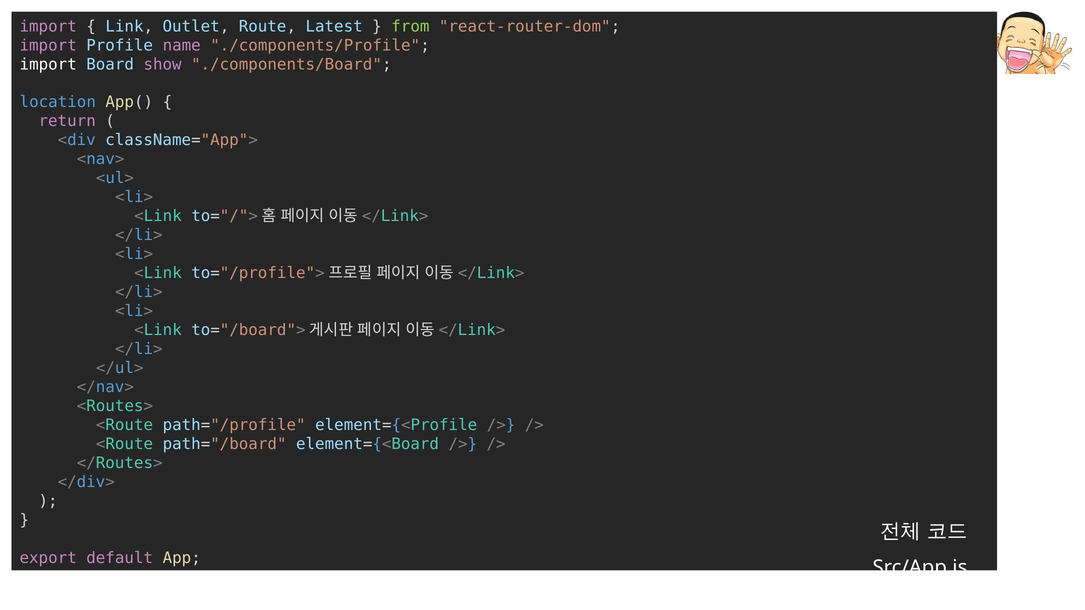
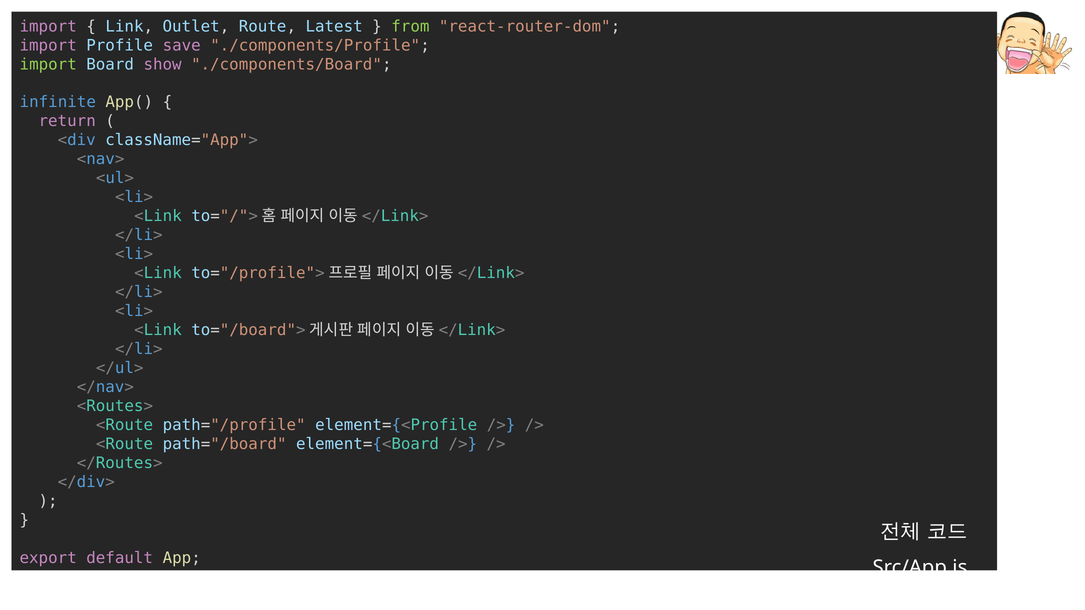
name: name -> save (182, 45)
import colour: white -> light green (48, 64)
location: location -> infinite (58, 102)
